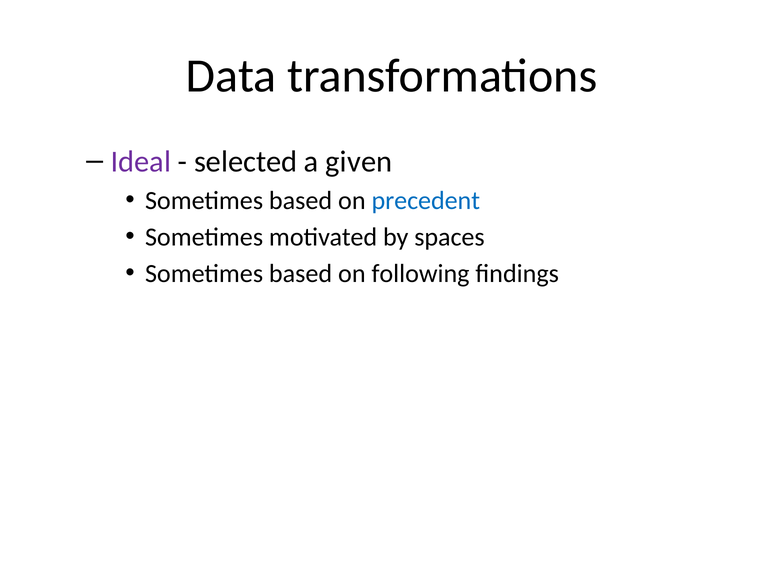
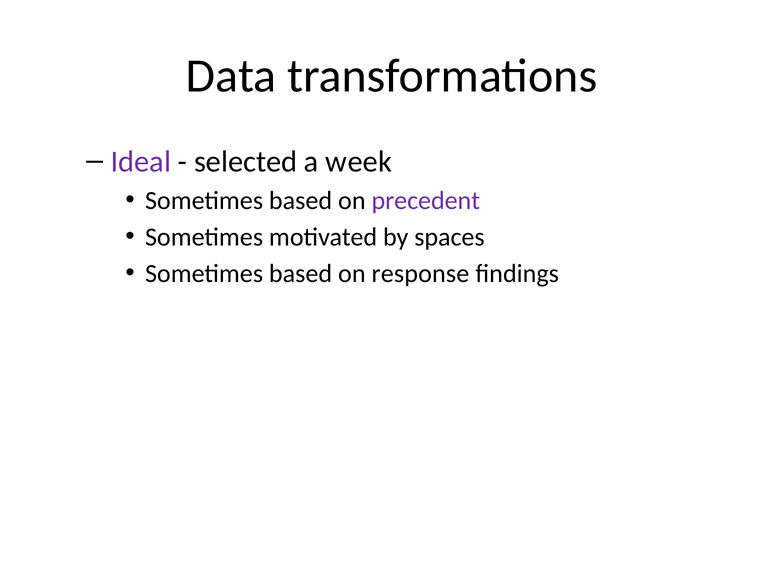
given: given -> week (359, 162)
precedent colour: blue -> purple (426, 200)
following: following -> response (420, 274)
